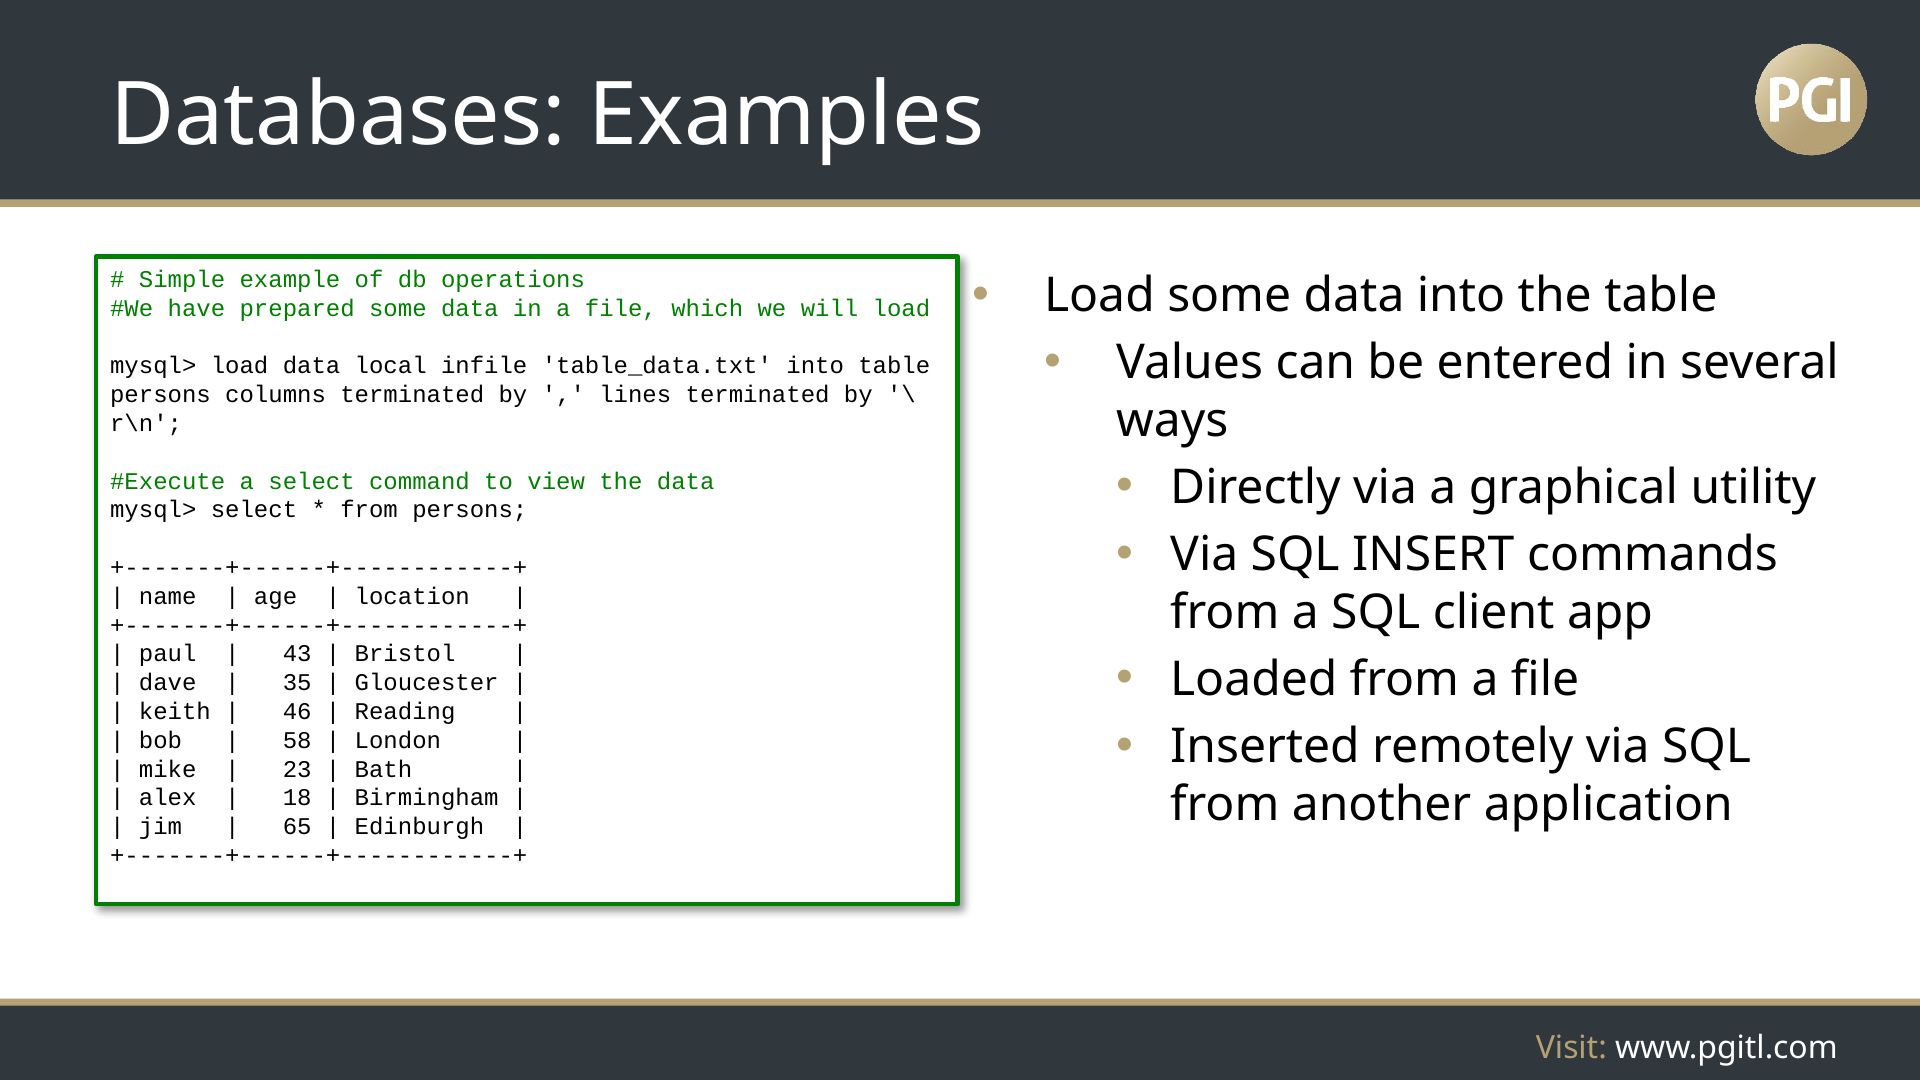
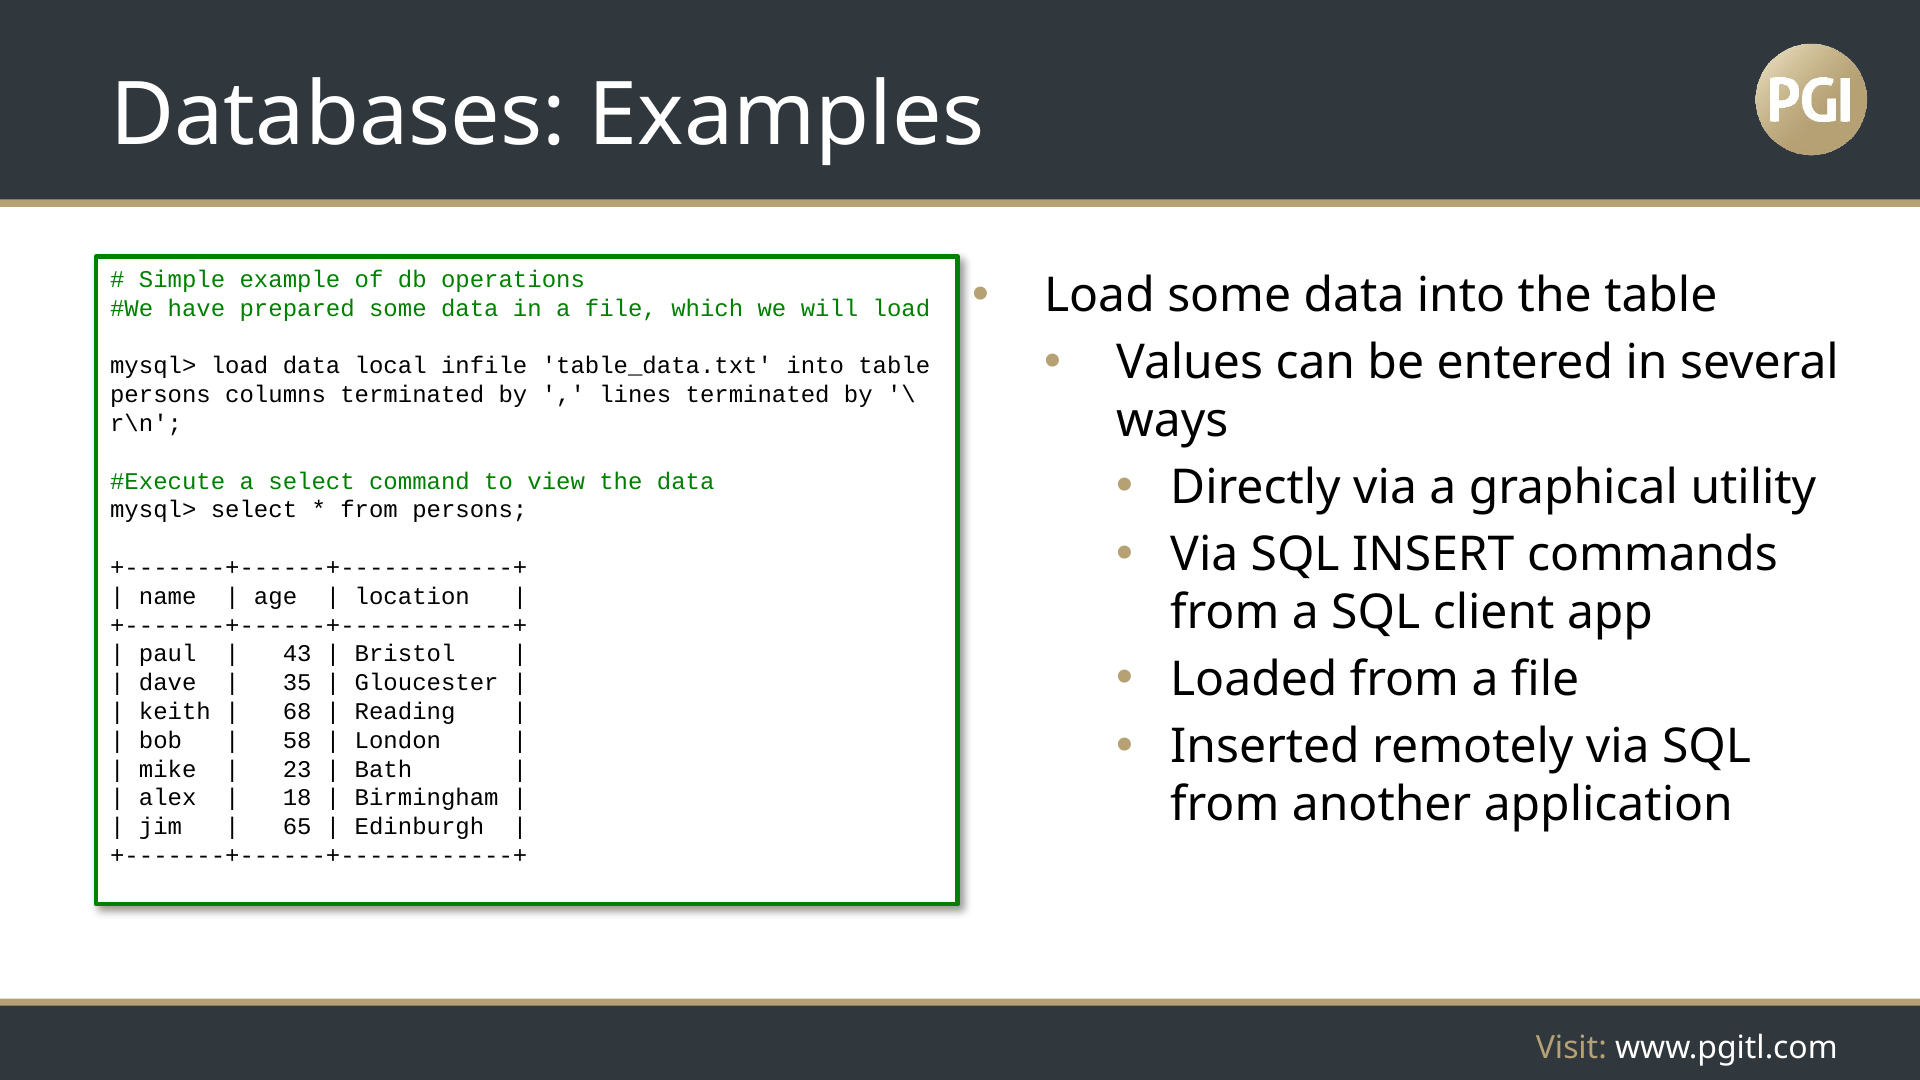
46: 46 -> 68 (297, 712)
